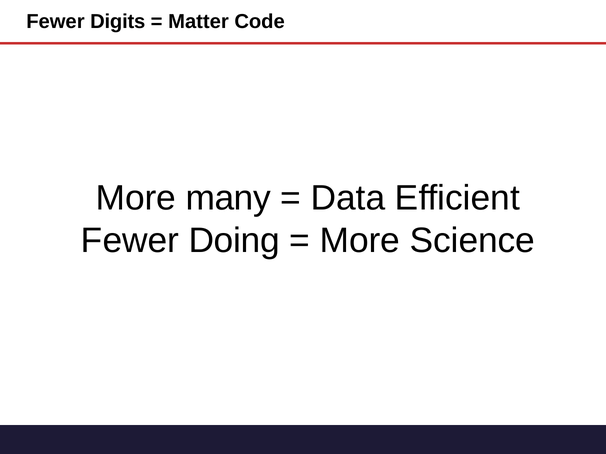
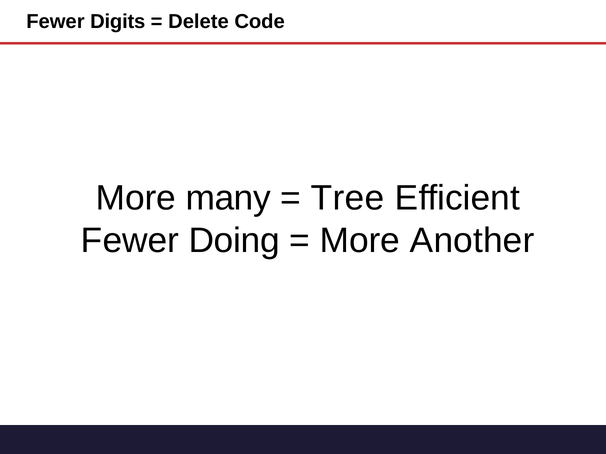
Matter: Matter -> Delete (198, 22)
Data: Data -> Tree (348, 198)
Science: Science -> Another (472, 241)
